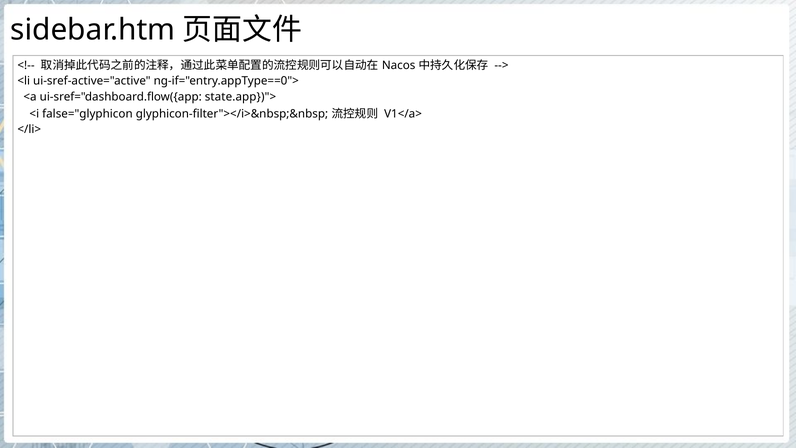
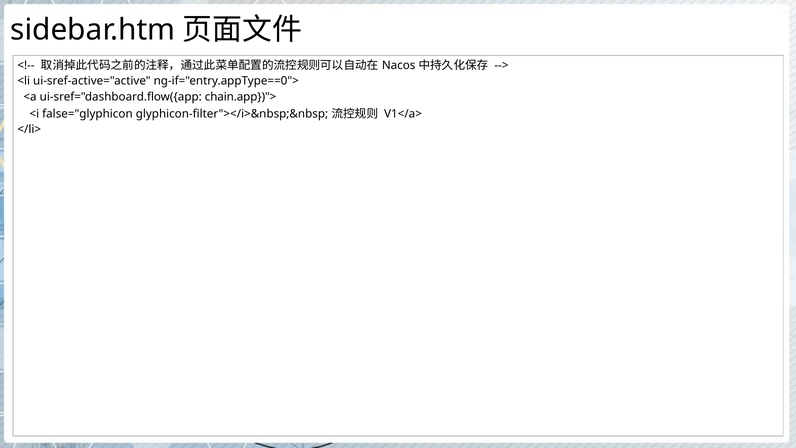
state.app})">: state.app})"> -> chain.app})"> (241, 97)
